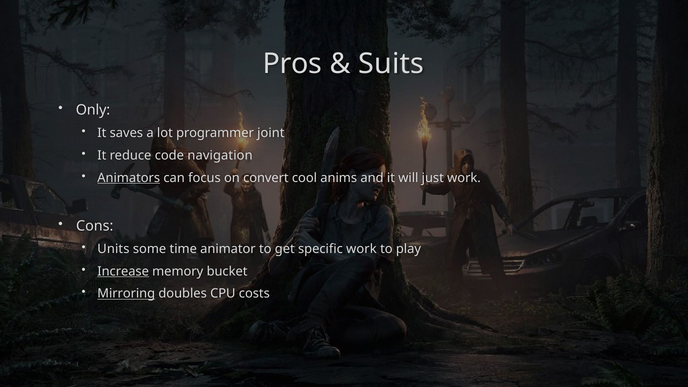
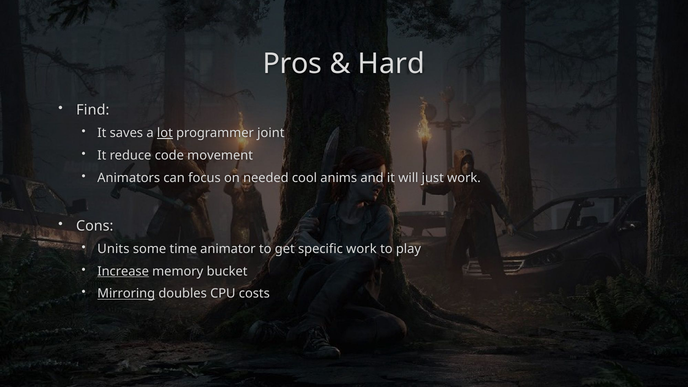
Suits: Suits -> Hard (391, 64)
Only: Only -> Find (93, 110)
lot underline: none -> present (165, 133)
navigation: navigation -> movement (220, 155)
Animators underline: present -> none (129, 178)
convert: convert -> needed (266, 178)
